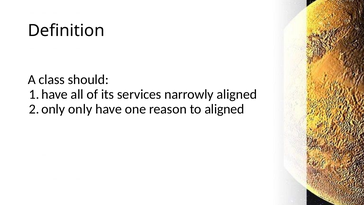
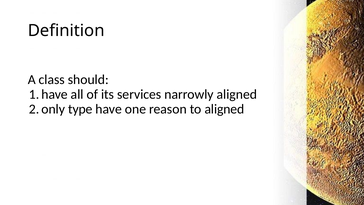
only: only -> type (80, 109)
